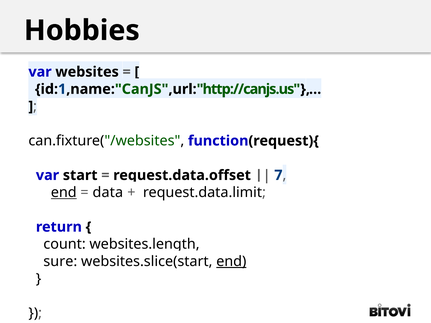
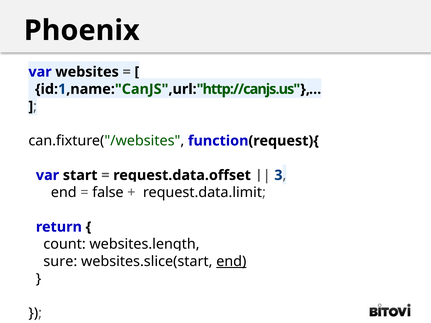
Hobbies: Hobbies -> Phoenix (82, 31)
7: 7 -> 3 (278, 175)
end underline: present -> none (64, 193)
data: data -> false (108, 193)
